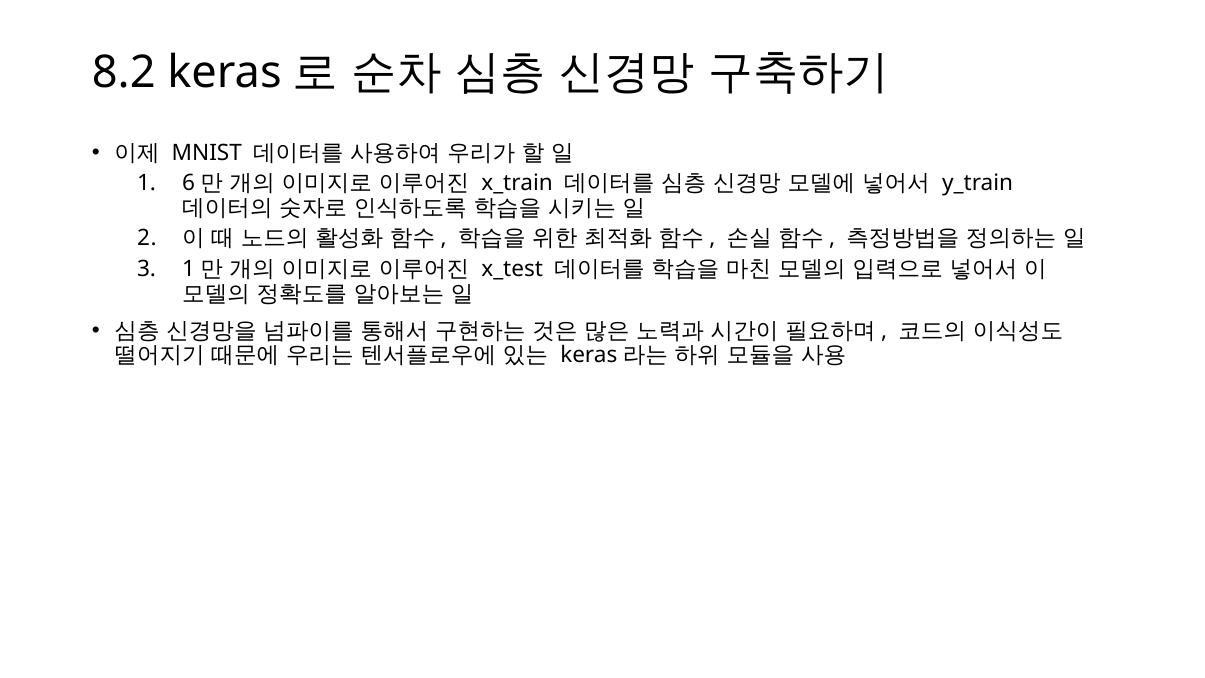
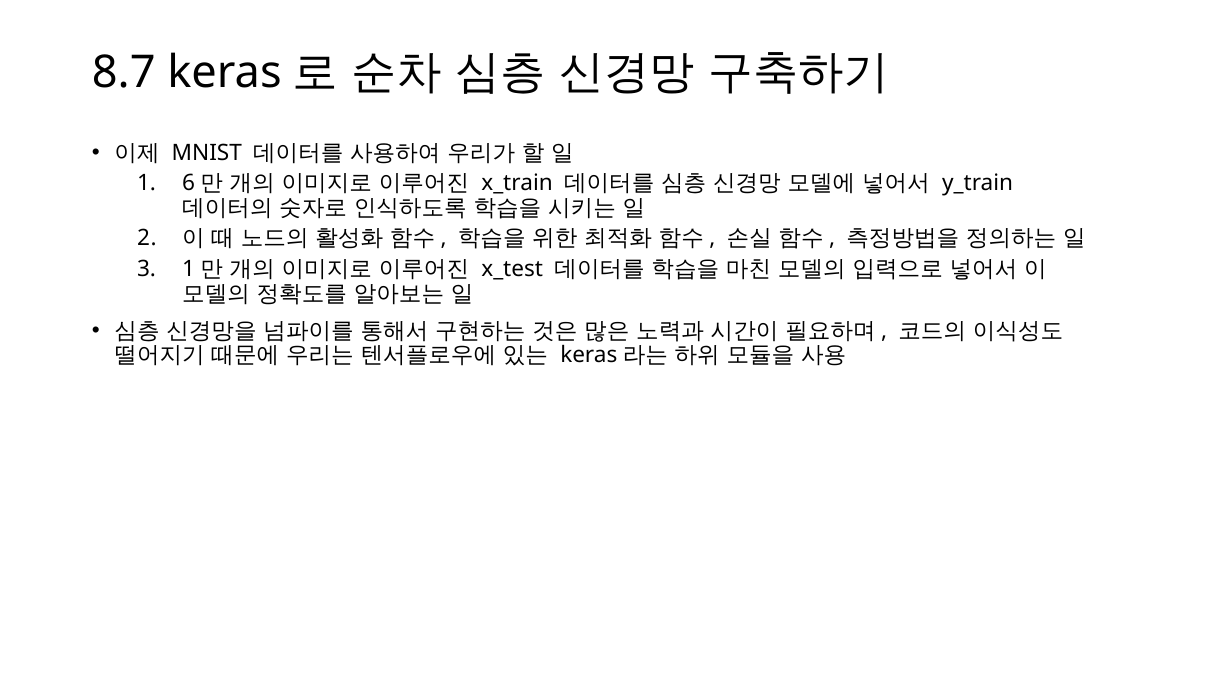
8.2: 8.2 -> 8.7 (124, 72)
